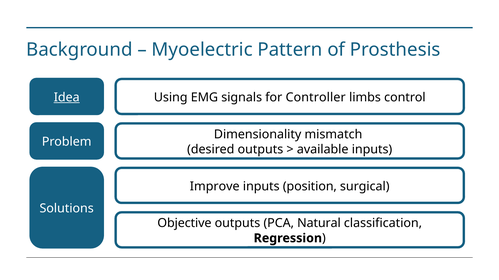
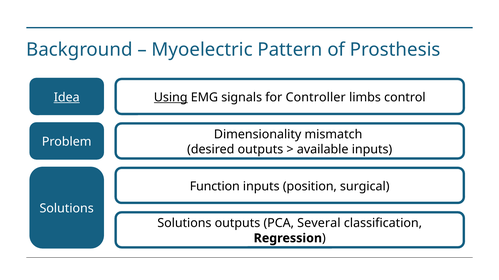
Using underline: none -> present (171, 98)
Improve: Improve -> Function (215, 187)
Objective: Objective -> Solutions (184, 224)
Natural: Natural -> Several (319, 224)
